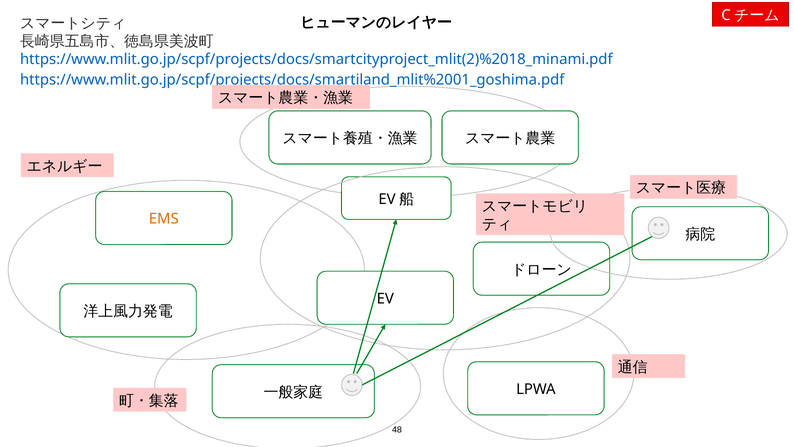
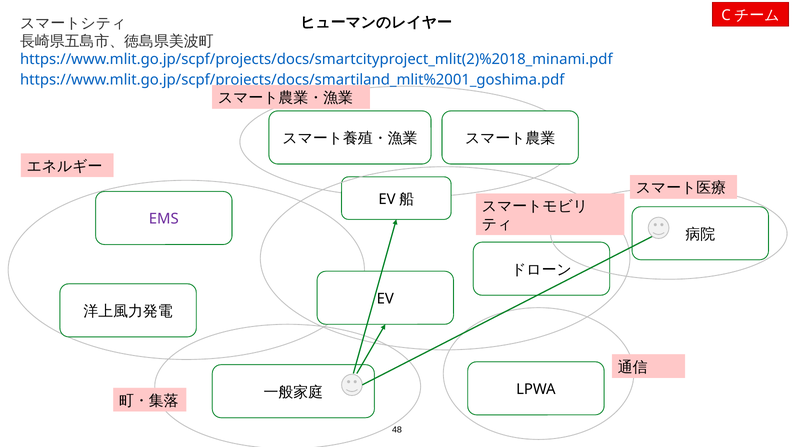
EMS colour: orange -> purple (164, 219)
